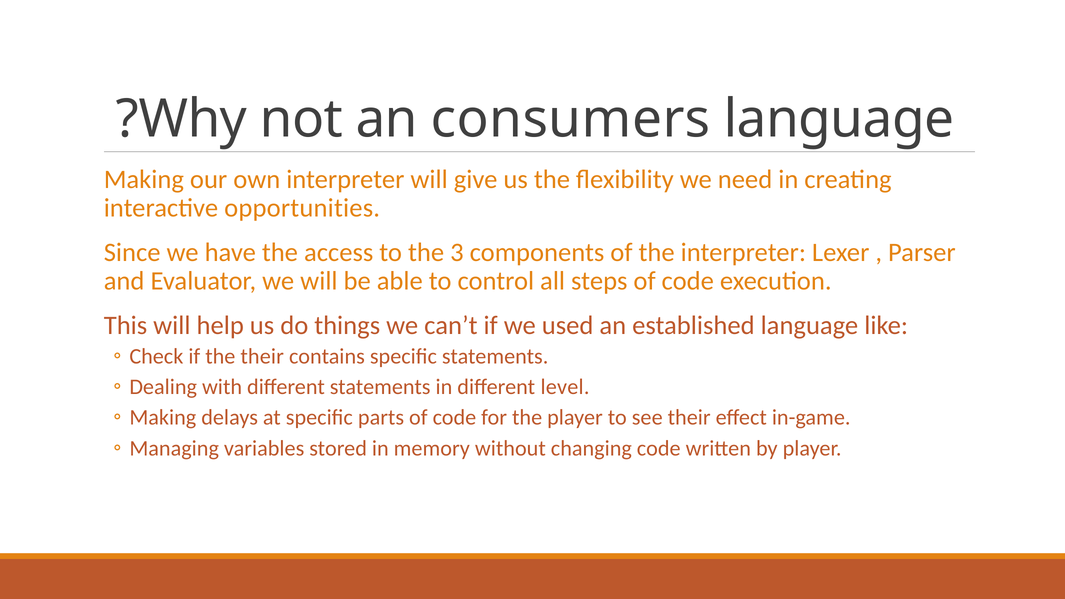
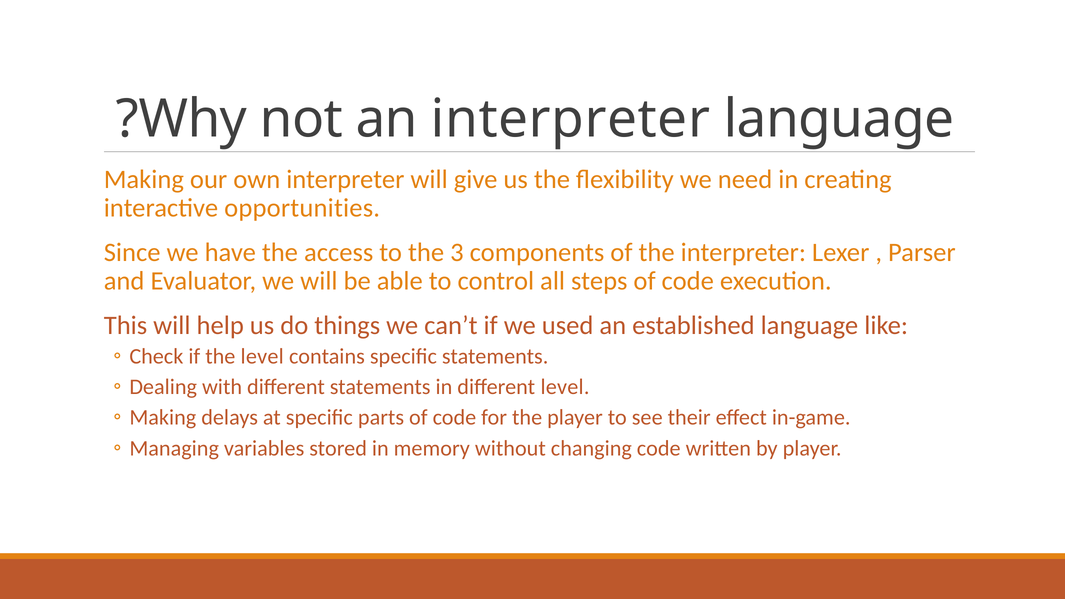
an consumers: consumers -> interpreter (570, 119)
the their: their -> level (262, 356)
